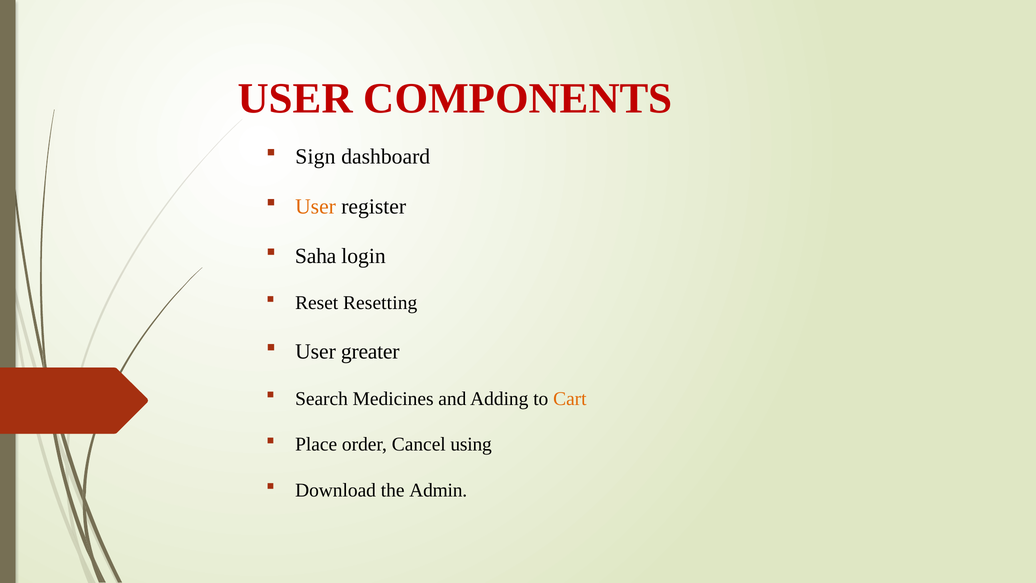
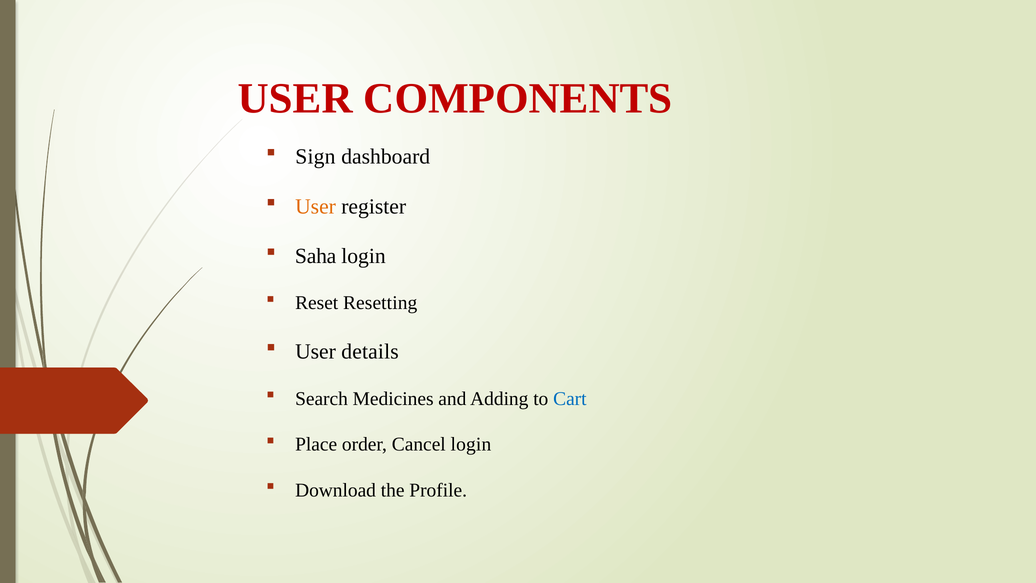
greater: greater -> details (370, 352)
Cart colour: orange -> blue (570, 398)
Cancel using: using -> login (471, 444)
Admin: Admin -> Profile (438, 490)
